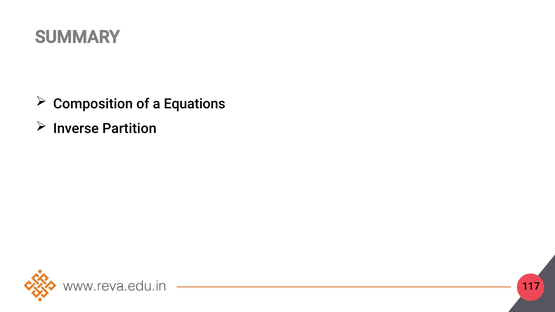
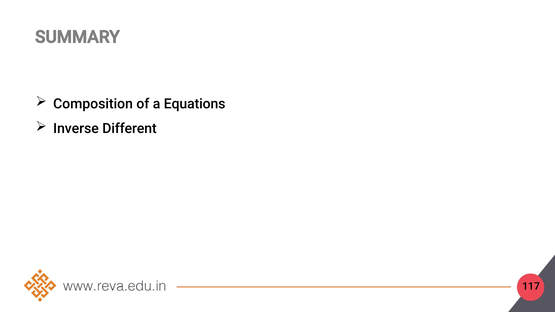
Partition: Partition -> Different (129, 129)
